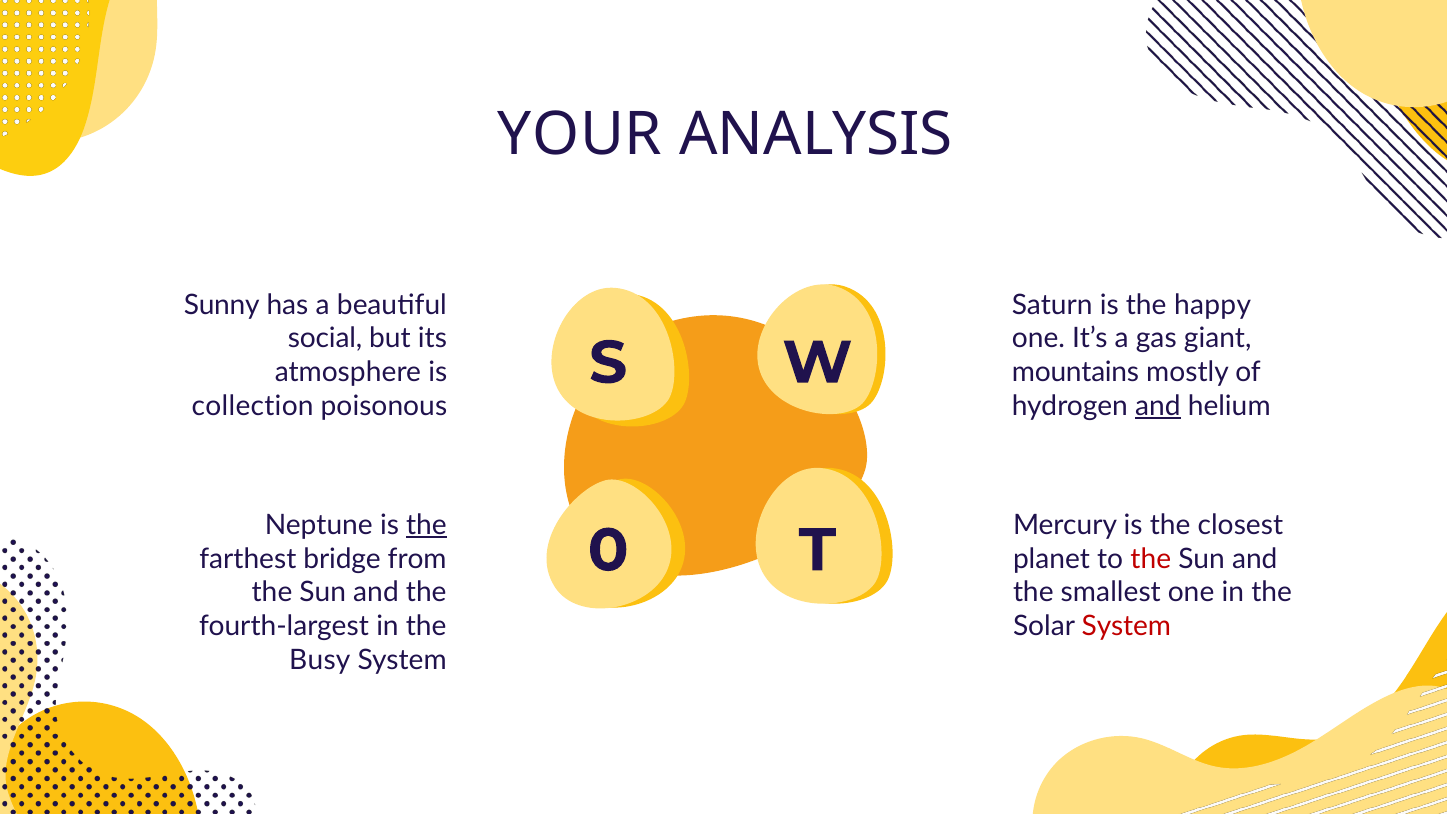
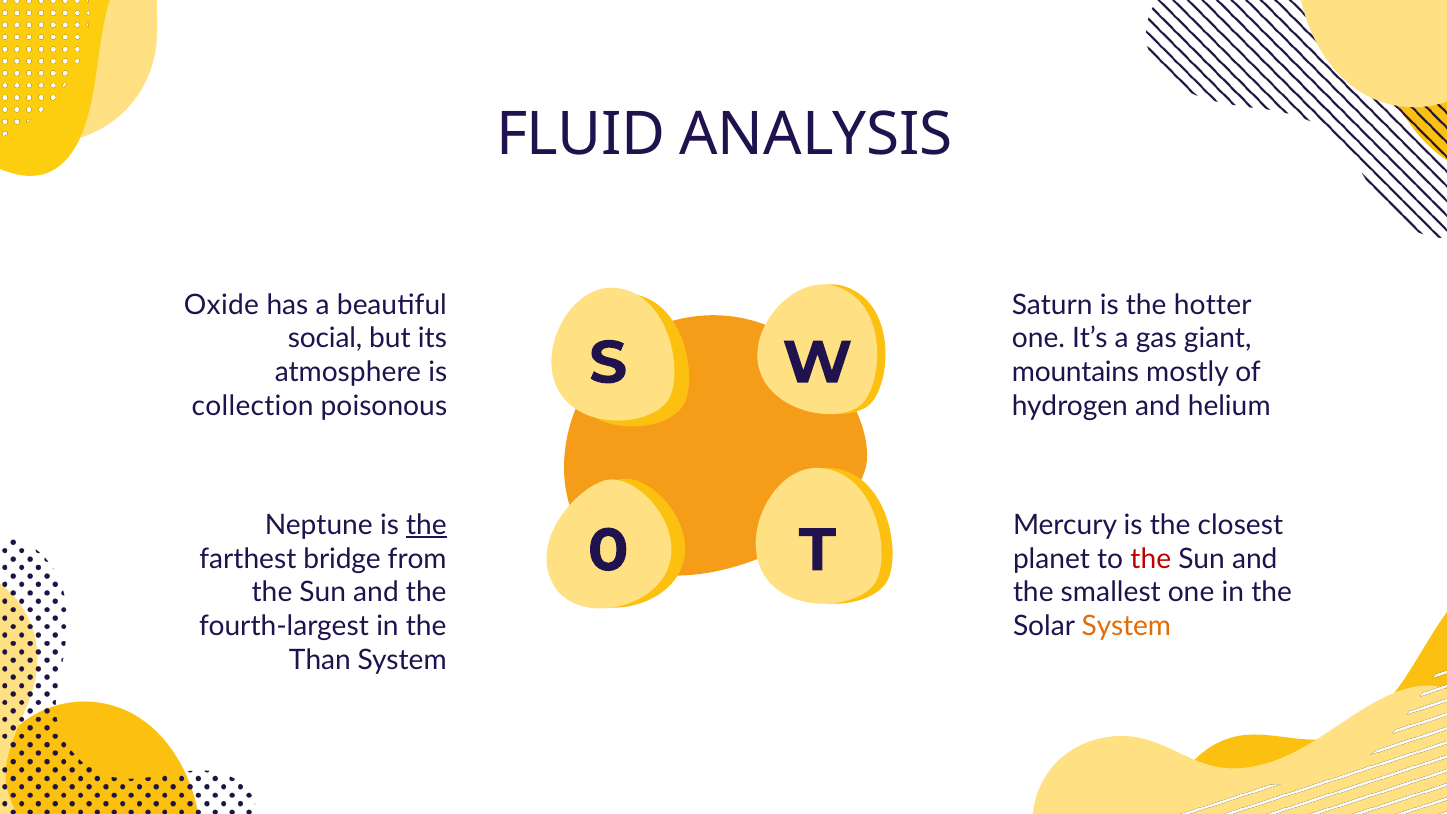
YOUR: YOUR -> FLUID (581, 135)
happy: happy -> hotter (1213, 305)
Sunny: Sunny -> Oxide (221, 305)
and underline: present -> none (1158, 406)
System colour: red -> orange (1126, 626)
Busy: Busy -> Than (320, 660)
